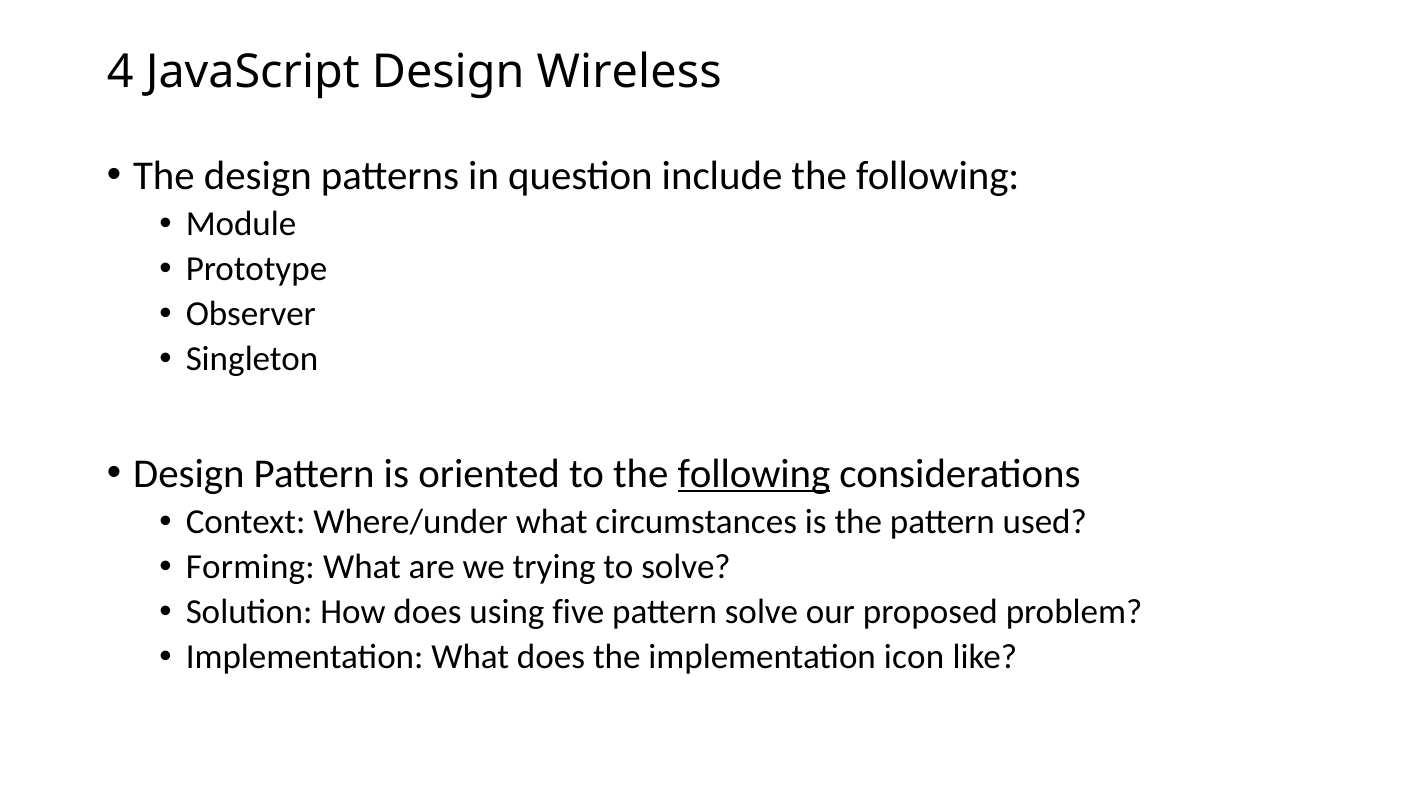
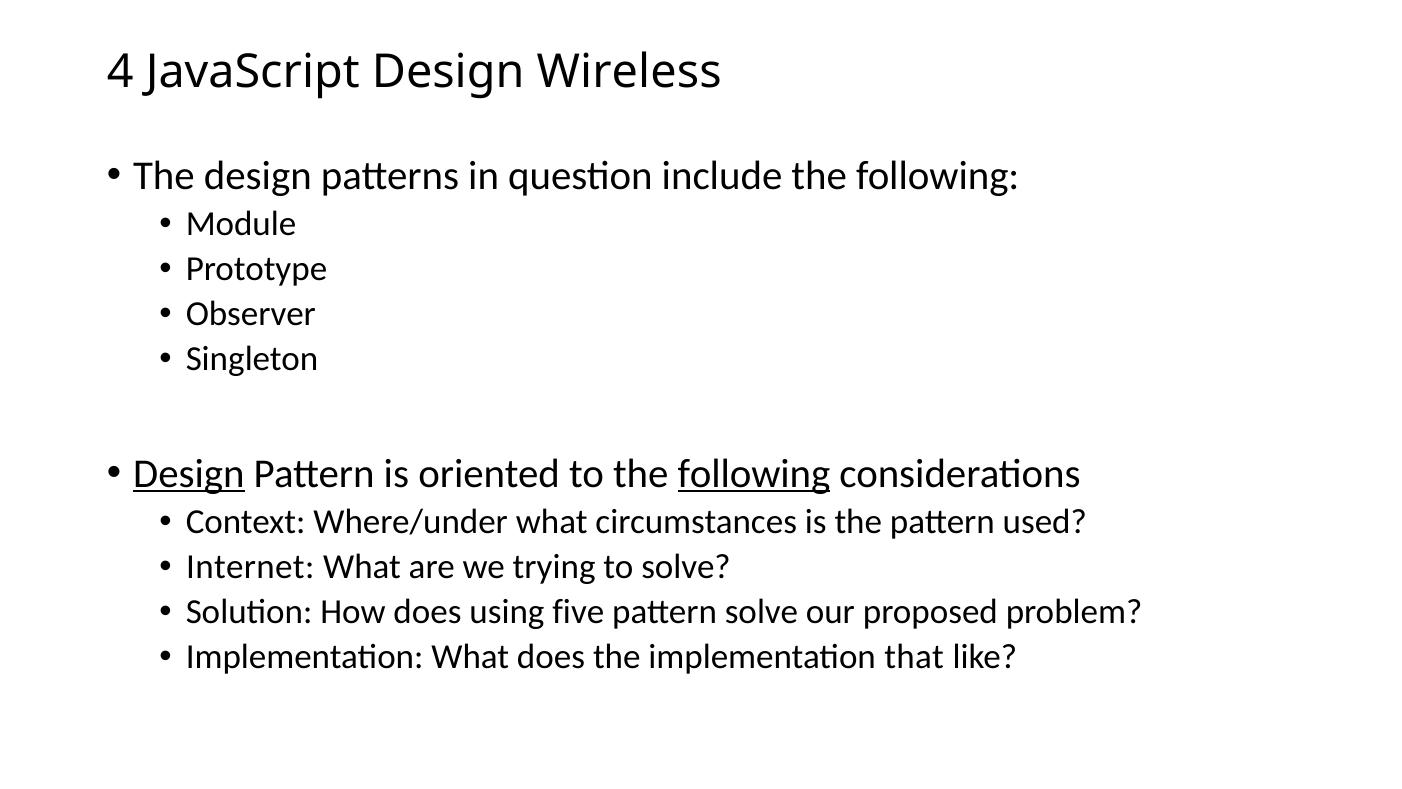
Design underline: none -> present (189, 473)
Forming: Forming -> Internet (250, 567)
icon: icon -> that (914, 657)
